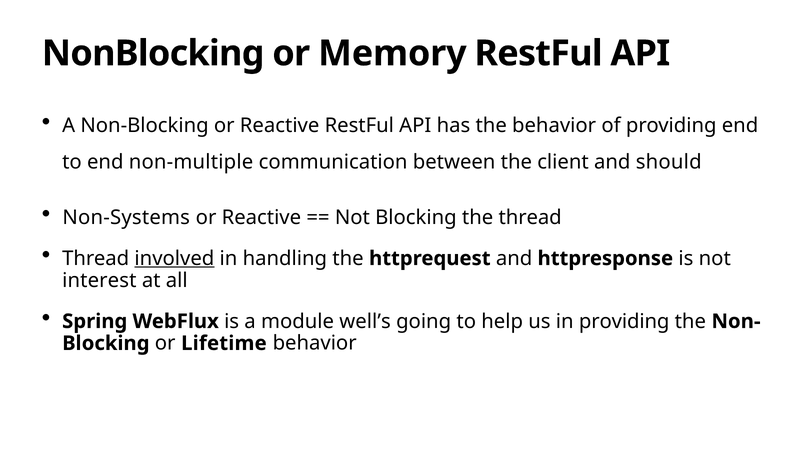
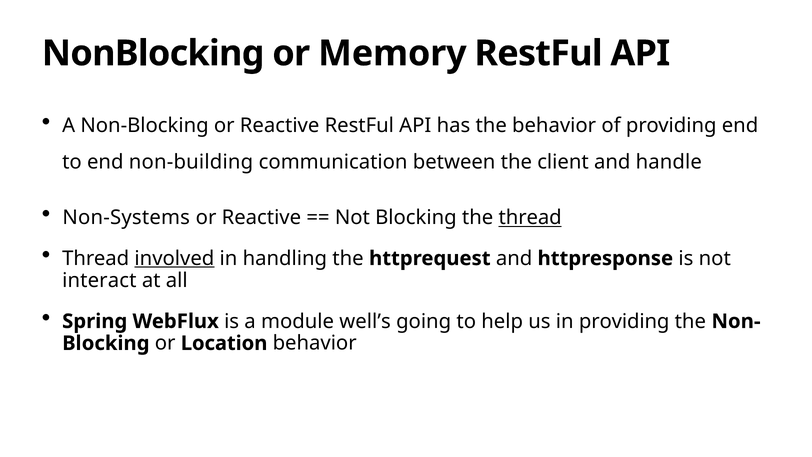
non-multiple: non-multiple -> non-building (191, 162)
should: should -> handle (669, 162)
thread underline: none -> present (530, 218)
interest: interest -> interact (99, 280)
Lifetime: Lifetime -> Location (224, 343)
